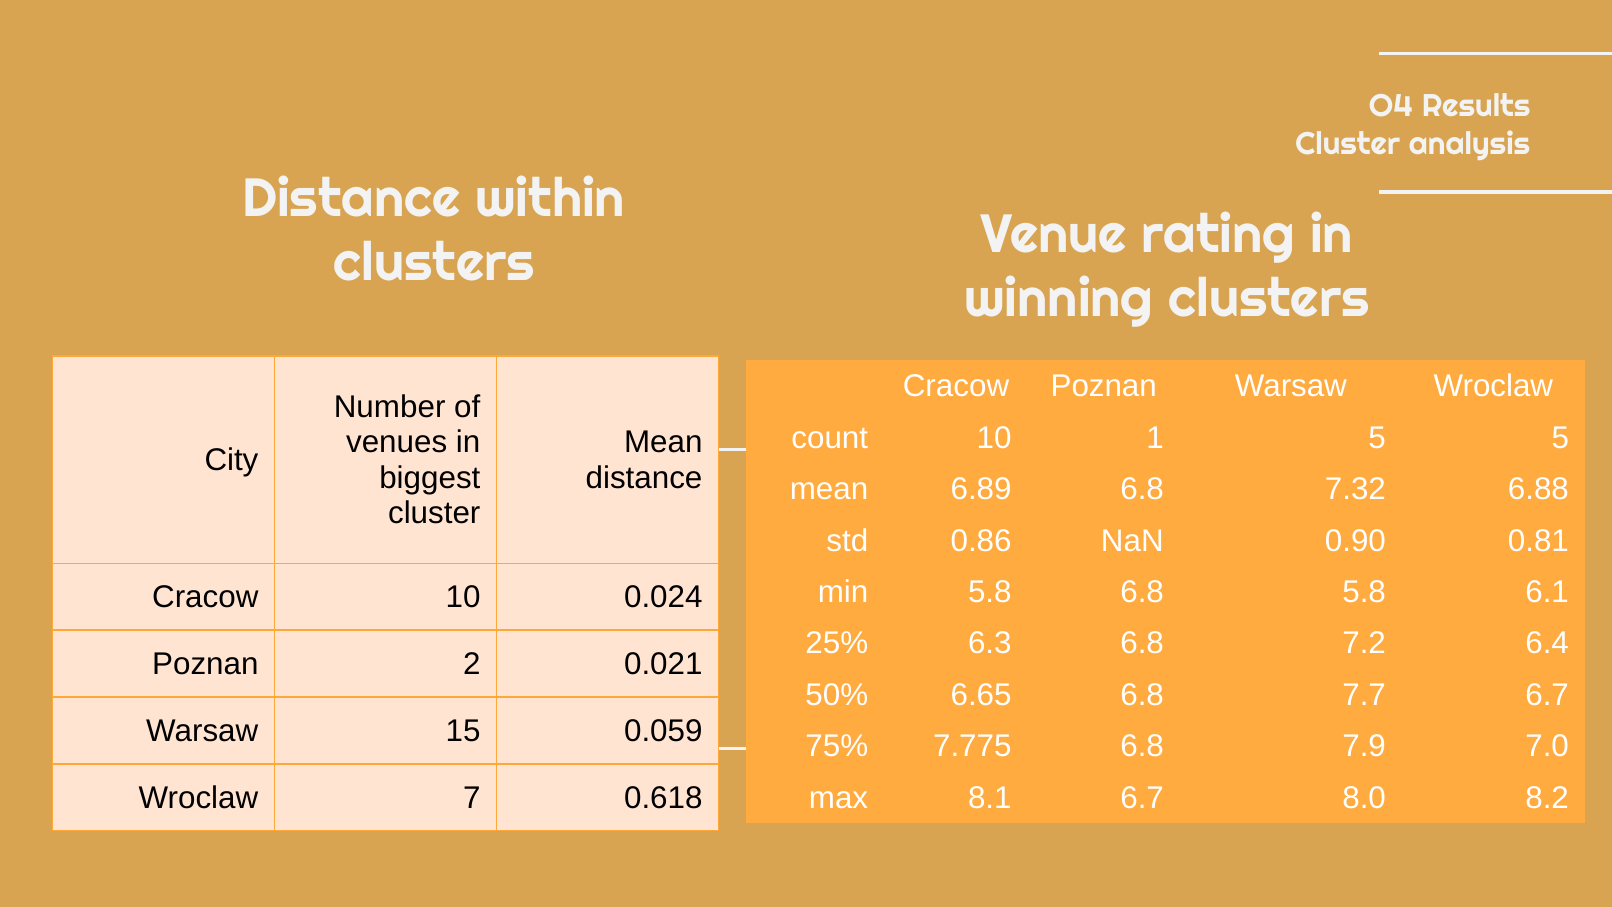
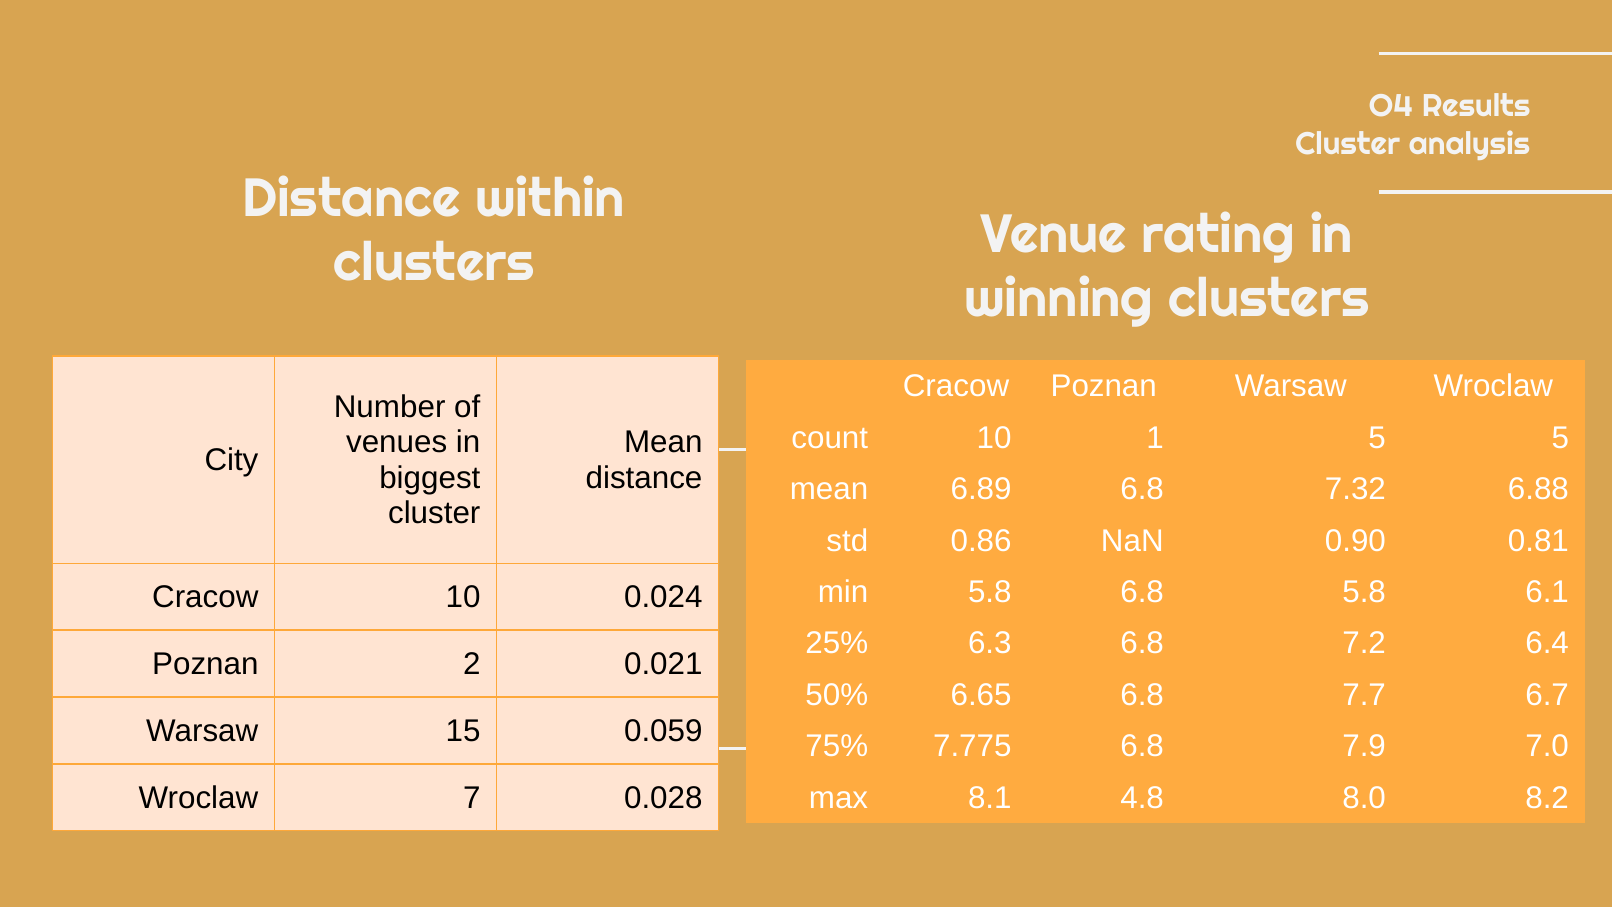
0.618: 0.618 -> 0.028 (663, 798)
8.1 6.7: 6.7 -> 4.8 (1142, 798)
